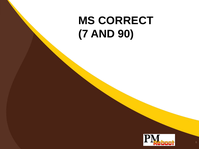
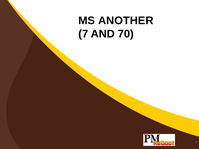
CORRECT: CORRECT -> ANOTHER (126, 21)
90: 90 -> 70 (126, 34)
